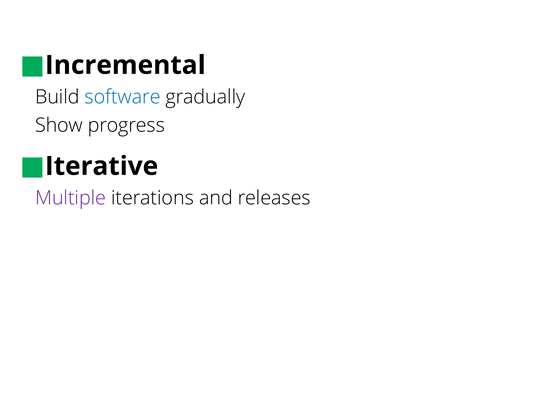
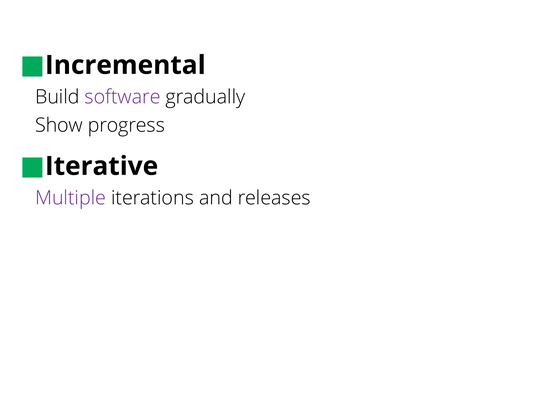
software colour: blue -> purple (123, 97)
